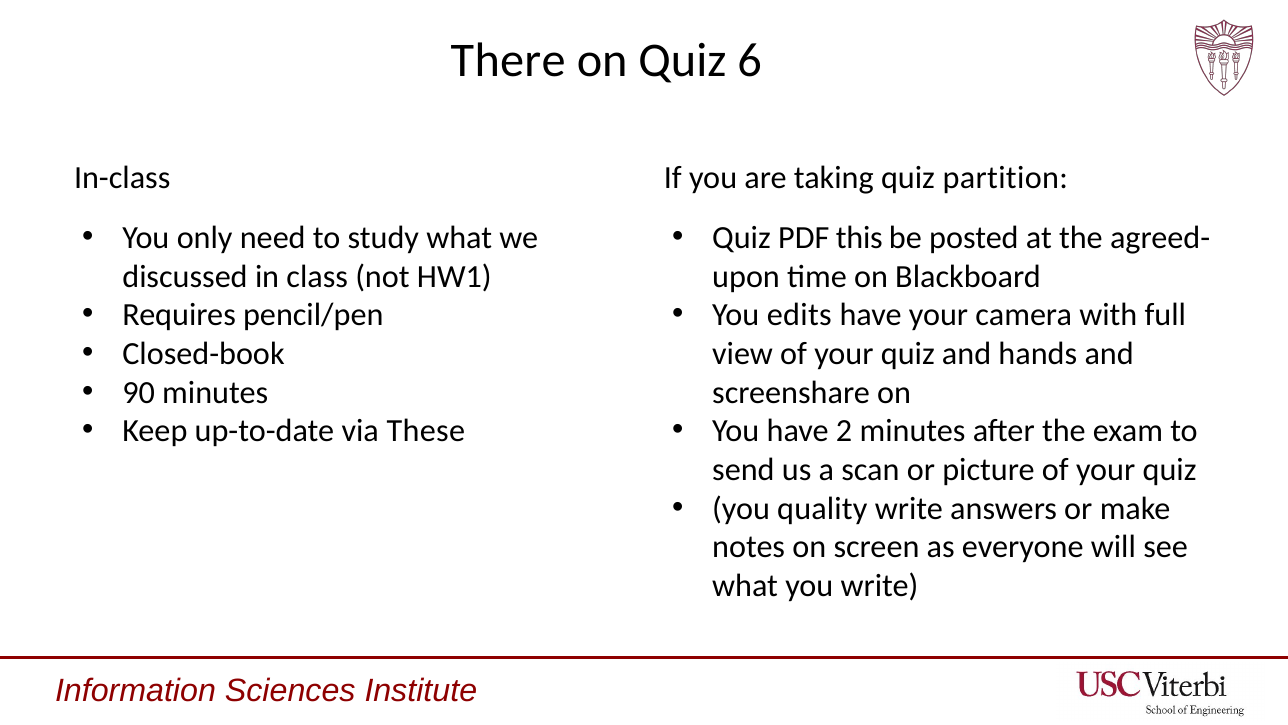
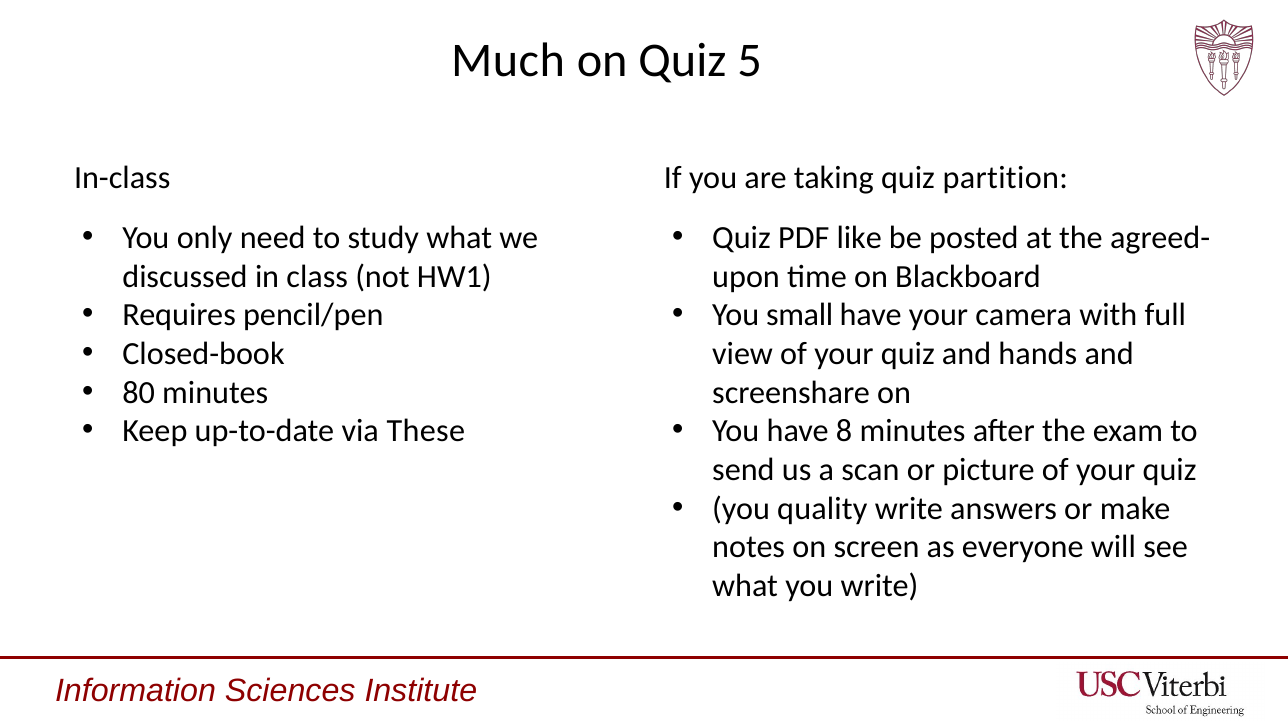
There: There -> Much (508, 60)
6: 6 -> 5 (749, 60)
this: this -> like (859, 238)
edits: edits -> small (800, 315)
90: 90 -> 80 (139, 392)
2: 2 -> 8 (844, 431)
